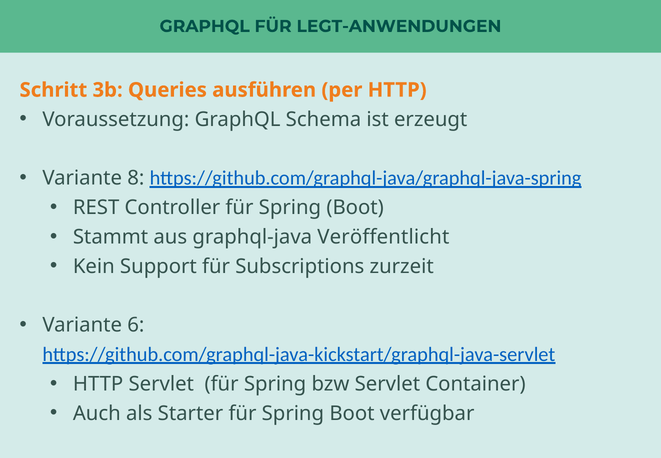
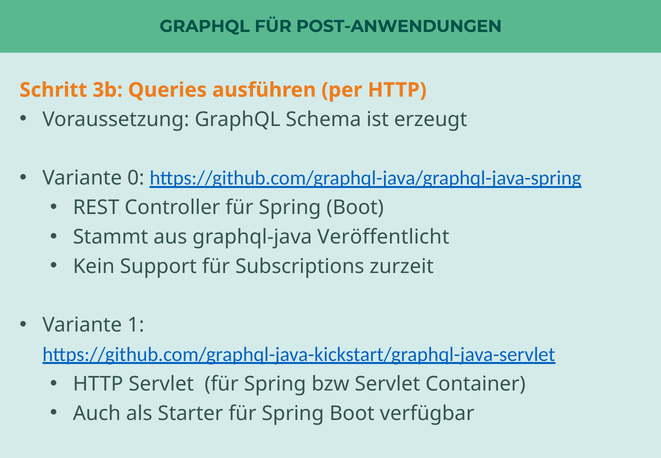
LEGT-ANWENDUNGEN: LEGT-ANWENDUNGEN -> POST-ANWENDUNGEN (399, 26)
8: 8 -> 0 (136, 178)
6: 6 -> 1 (136, 325)
